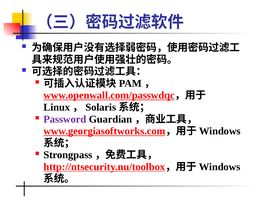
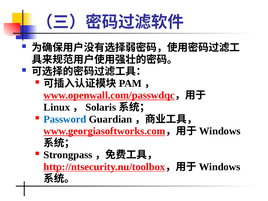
Password colour: purple -> blue (65, 119)
